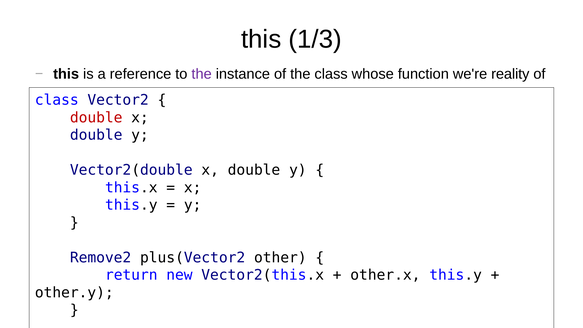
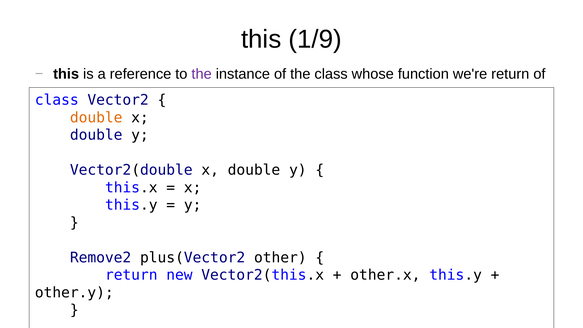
1/3: 1/3 -> 1/9 (315, 39)
we're reality: reality -> return (510, 74)
double colour: red -> orange (96, 118)
